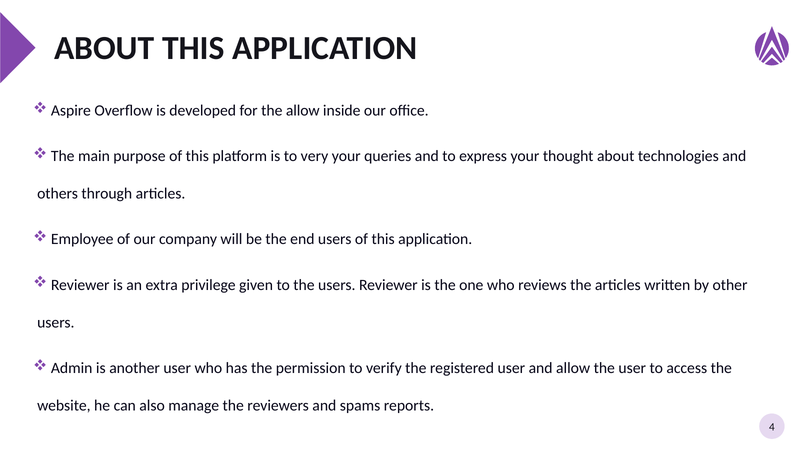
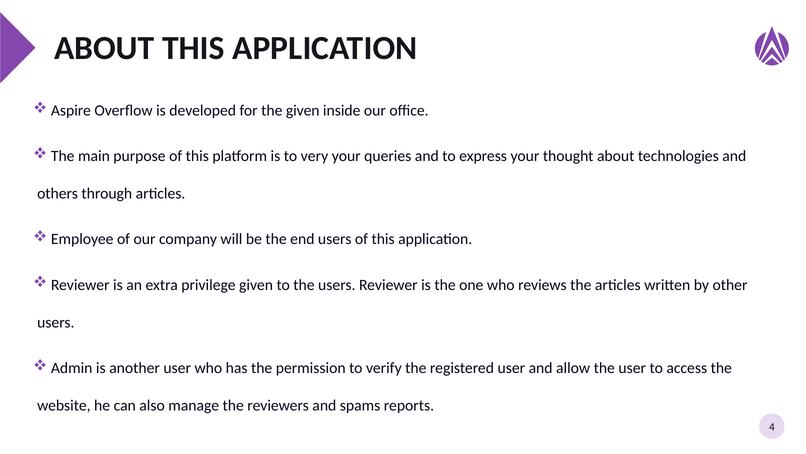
the allow: allow -> given (303, 110)
